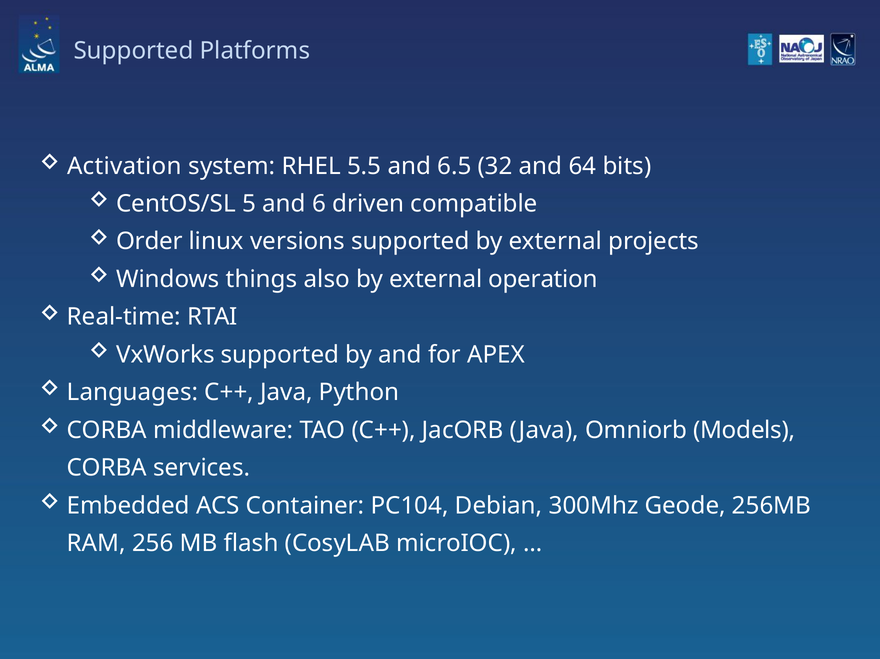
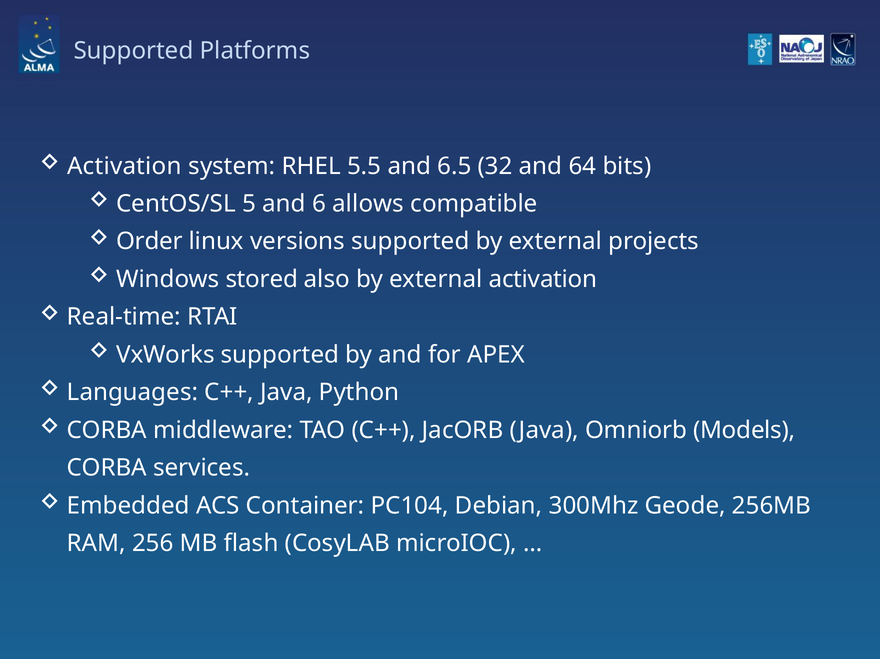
driven: driven -> allows (368, 204)
things: things -> stored (262, 280)
external operation: operation -> activation (543, 280)
